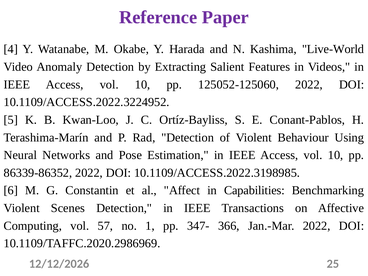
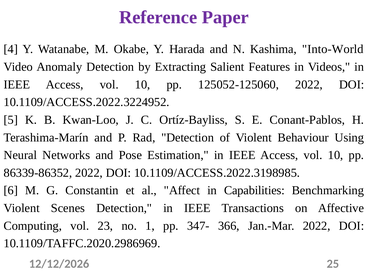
Live-World: Live-World -> Into-World (333, 49)
57: 57 -> 23 (105, 226)
